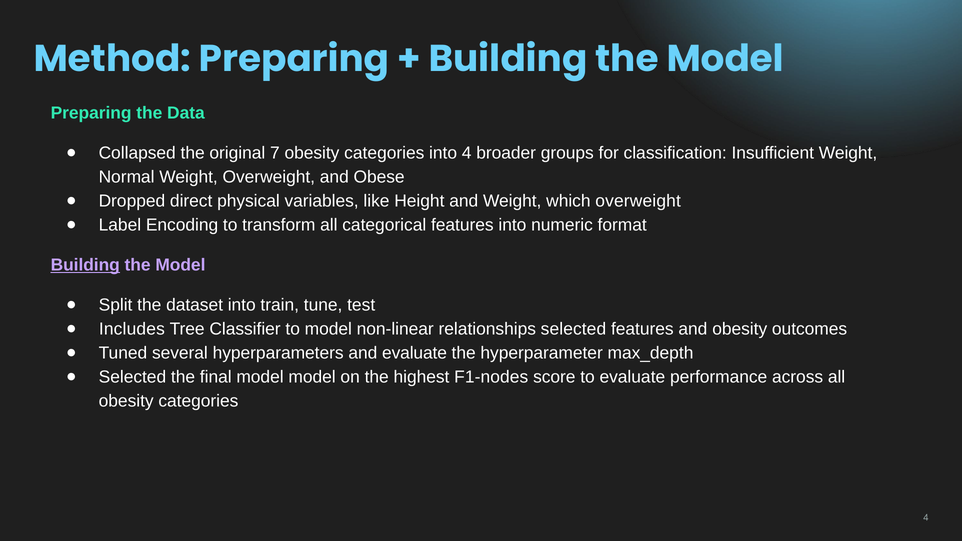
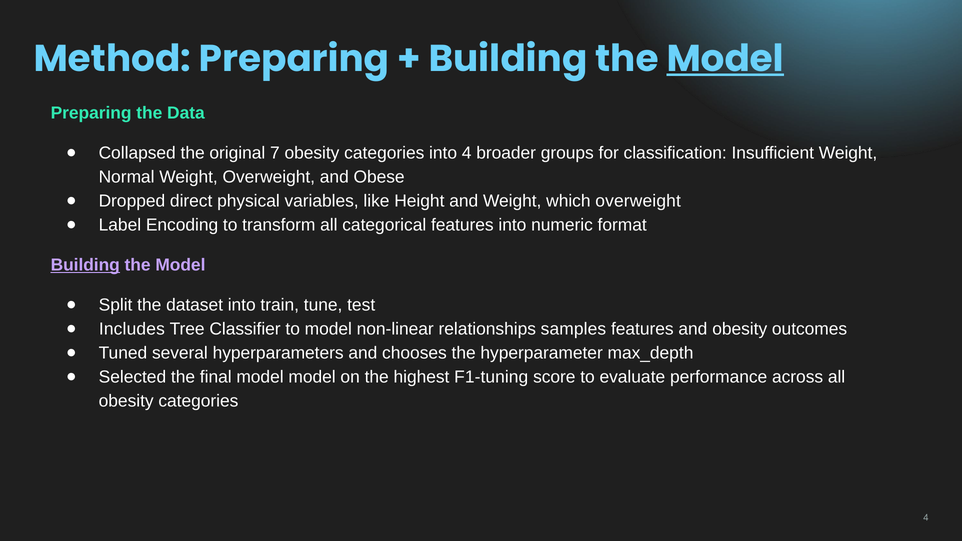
Model underline: none -> present (725, 59)
relationships selected: selected -> samples (573, 329)
and evaluate: evaluate -> chooses (414, 353)
F1-nodes: F1-nodes -> F1-tuning (491, 377)
